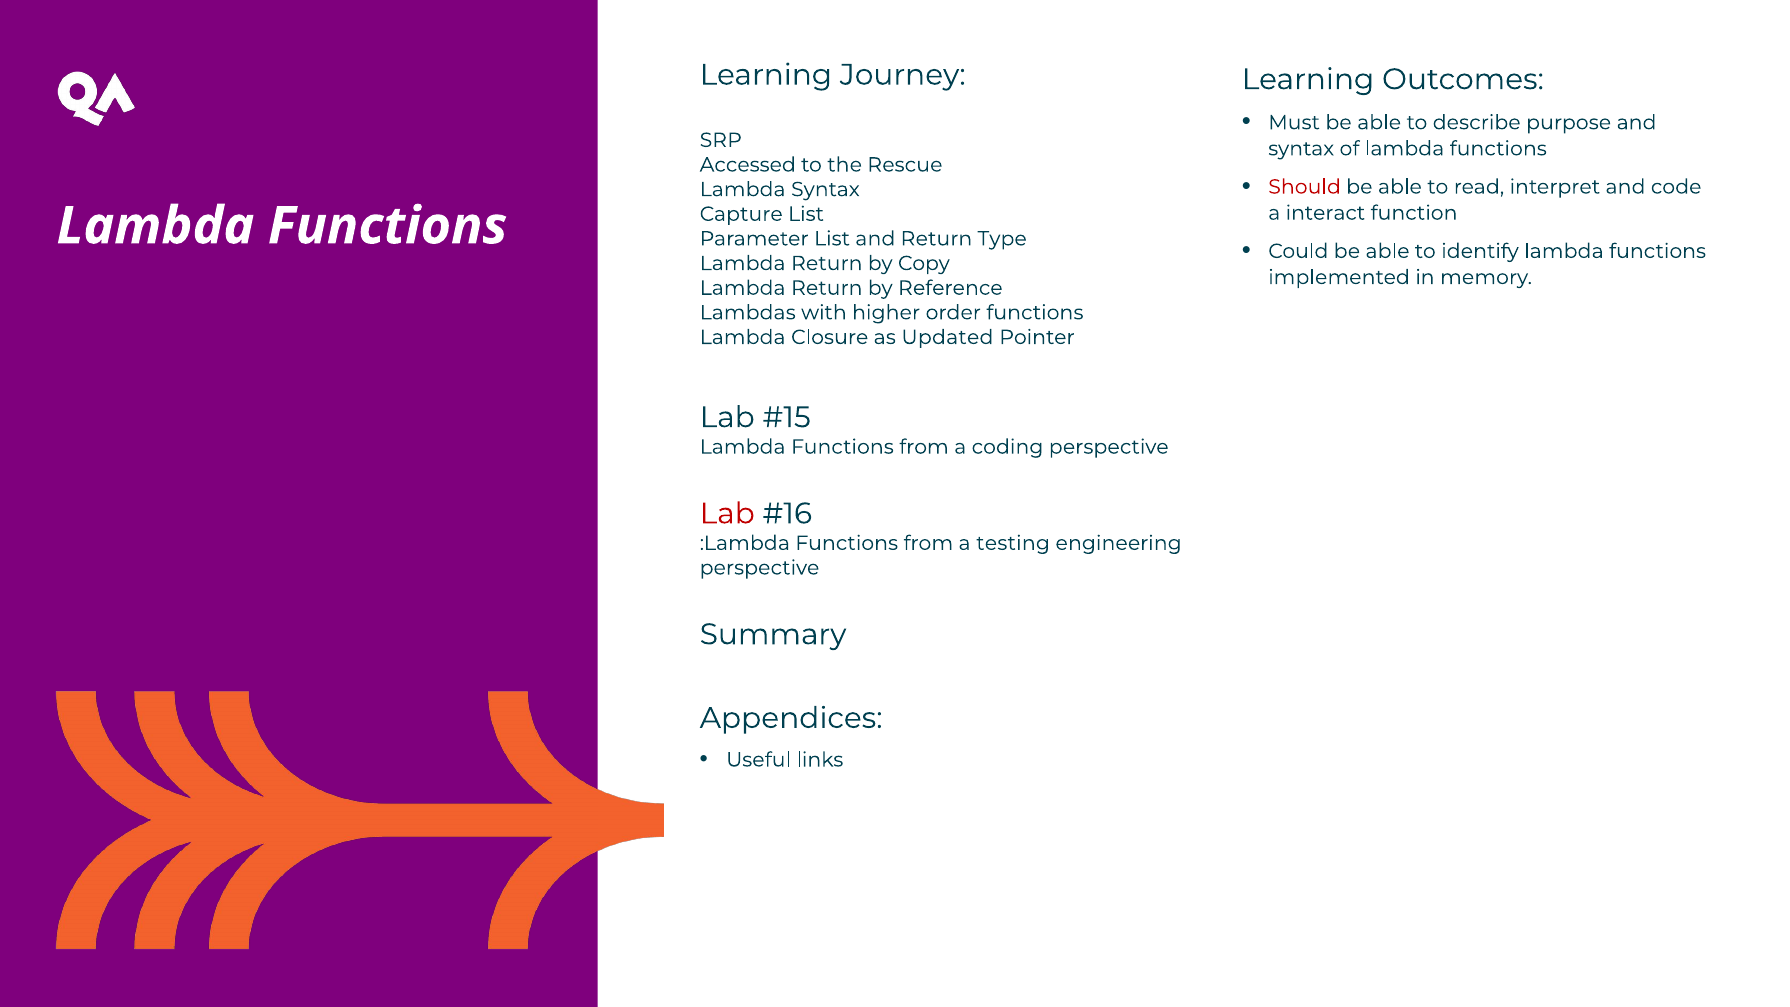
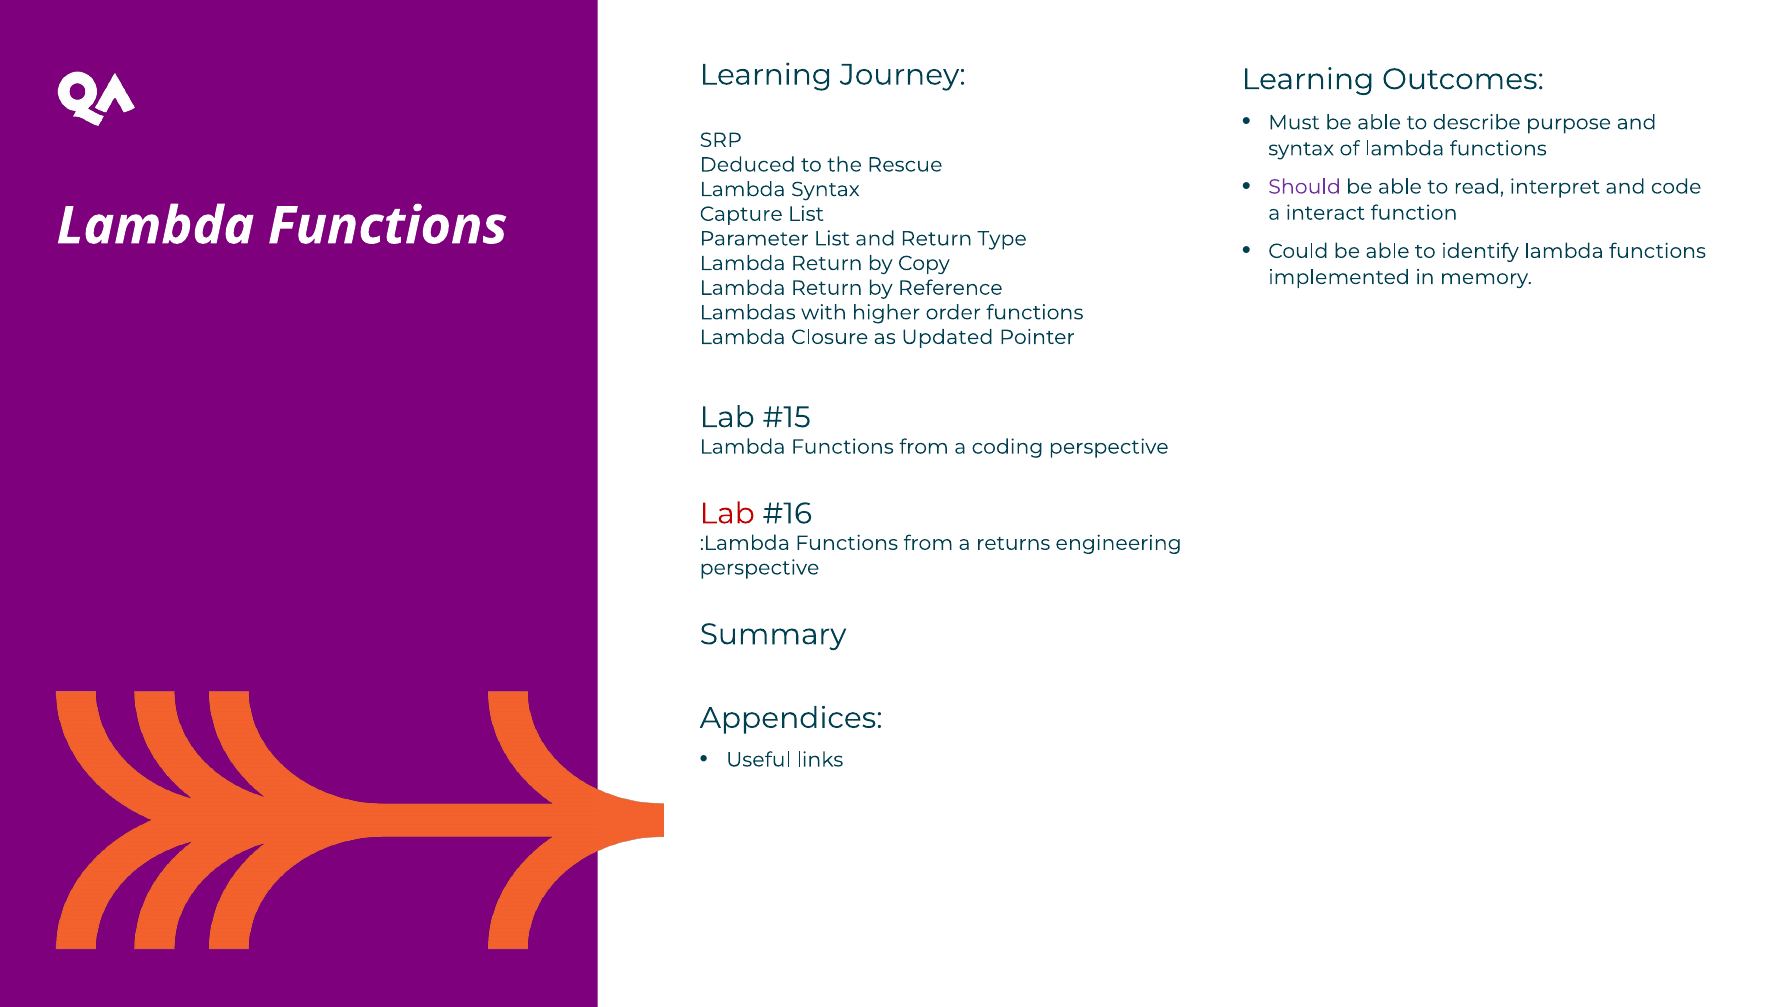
Accessed: Accessed -> Deduced (748, 165)
Should colour: red -> purple (1305, 187)
testing: testing -> returns (1013, 543)
